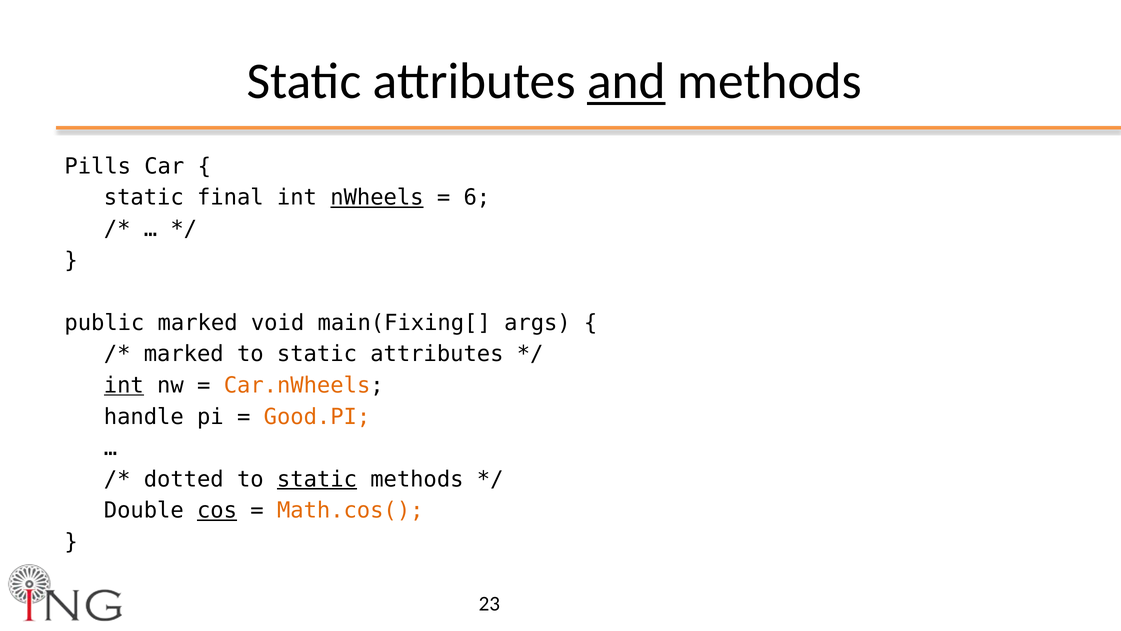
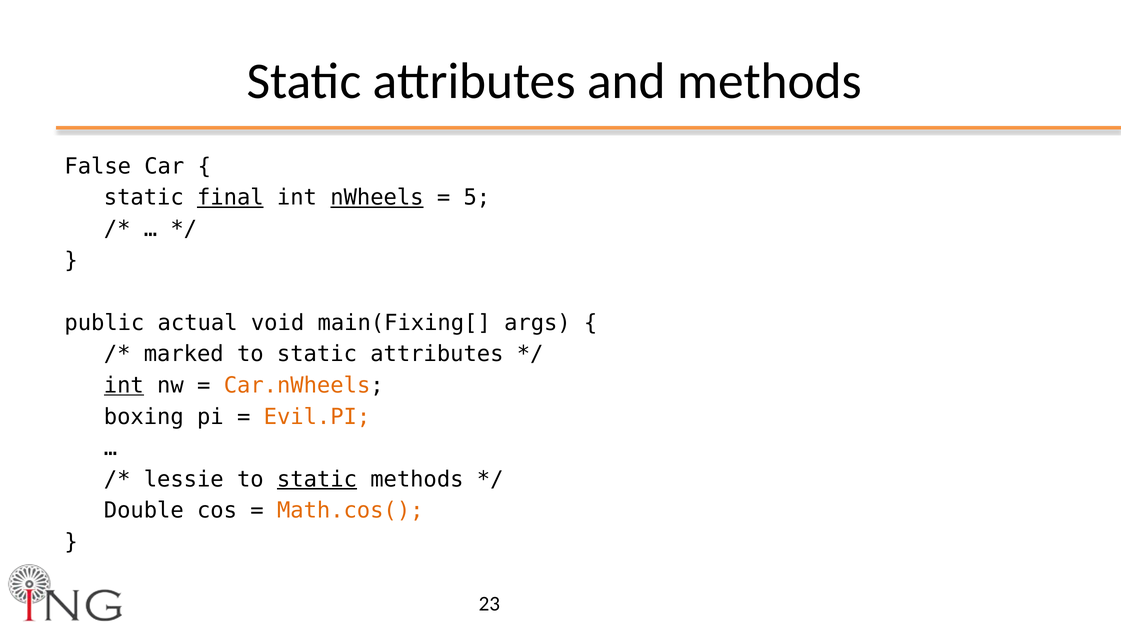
and underline: present -> none (626, 81)
Pills: Pills -> False (98, 166)
final underline: none -> present (230, 197)
6: 6 -> 5 (477, 197)
public marked: marked -> actual (198, 323)
handle: handle -> boxing (144, 416)
Good.PI: Good.PI -> Evil.PI (317, 416)
dotted: dotted -> lessie (184, 479)
cos underline: present -> none (217, 510)
